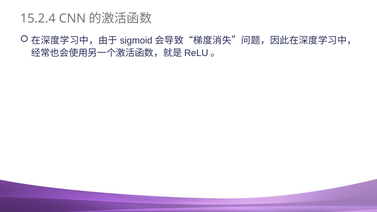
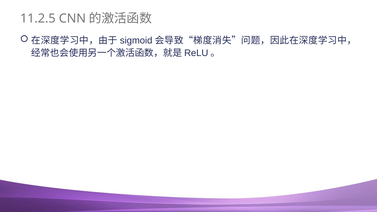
15.2.4: 15.2.4 -> 11.2.5 (38, 18)
